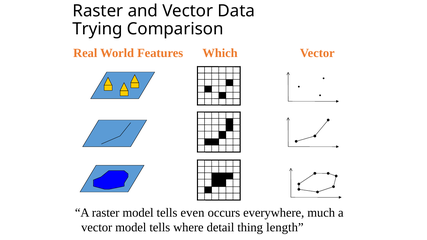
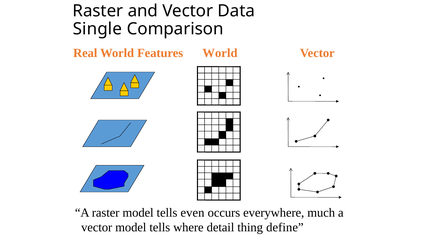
Trying: Trying -> Single (97, 29)
Features Which: Which -> World (220, 53)
length: length -> define (285, 228)
